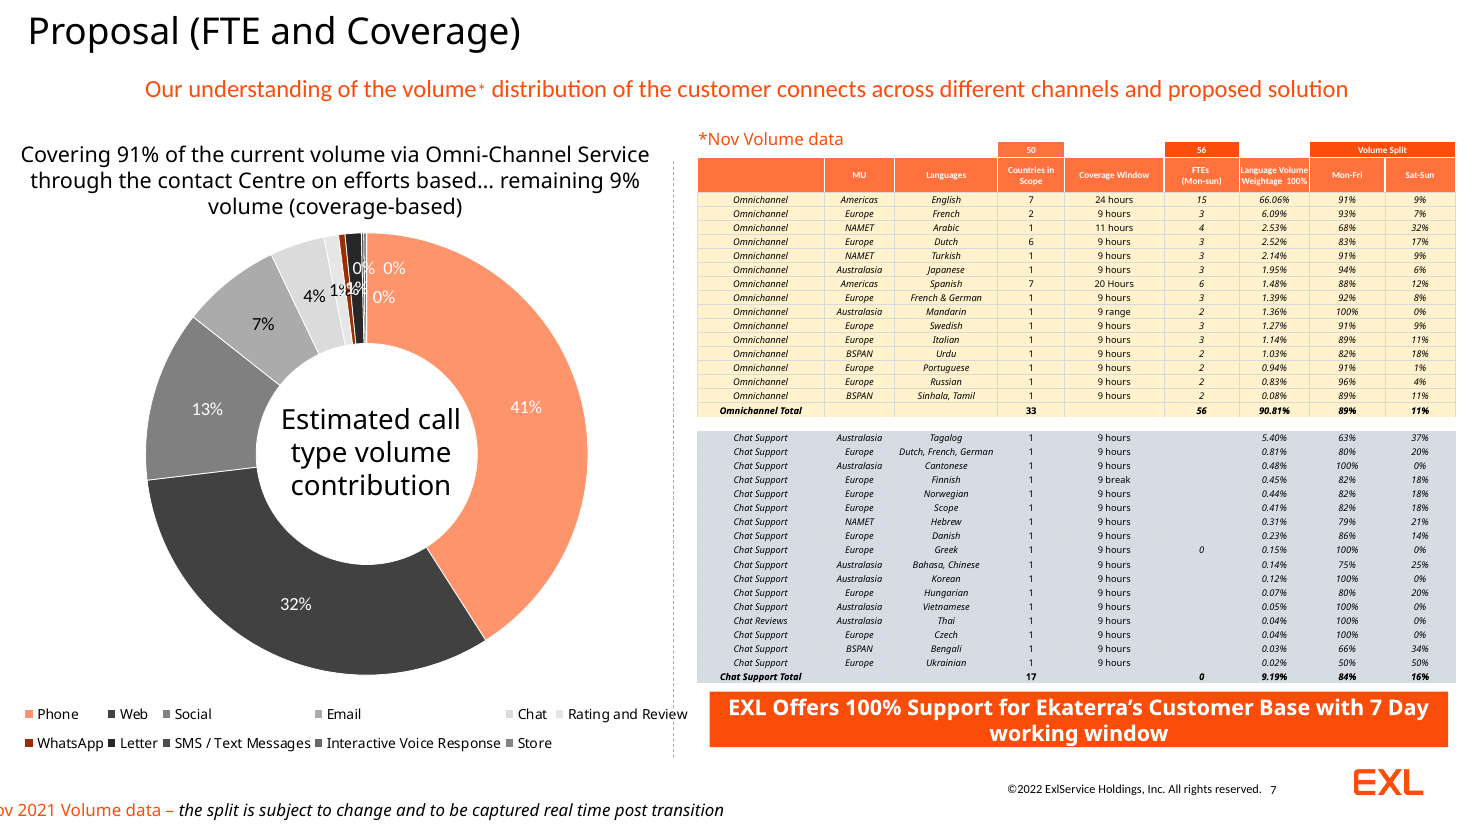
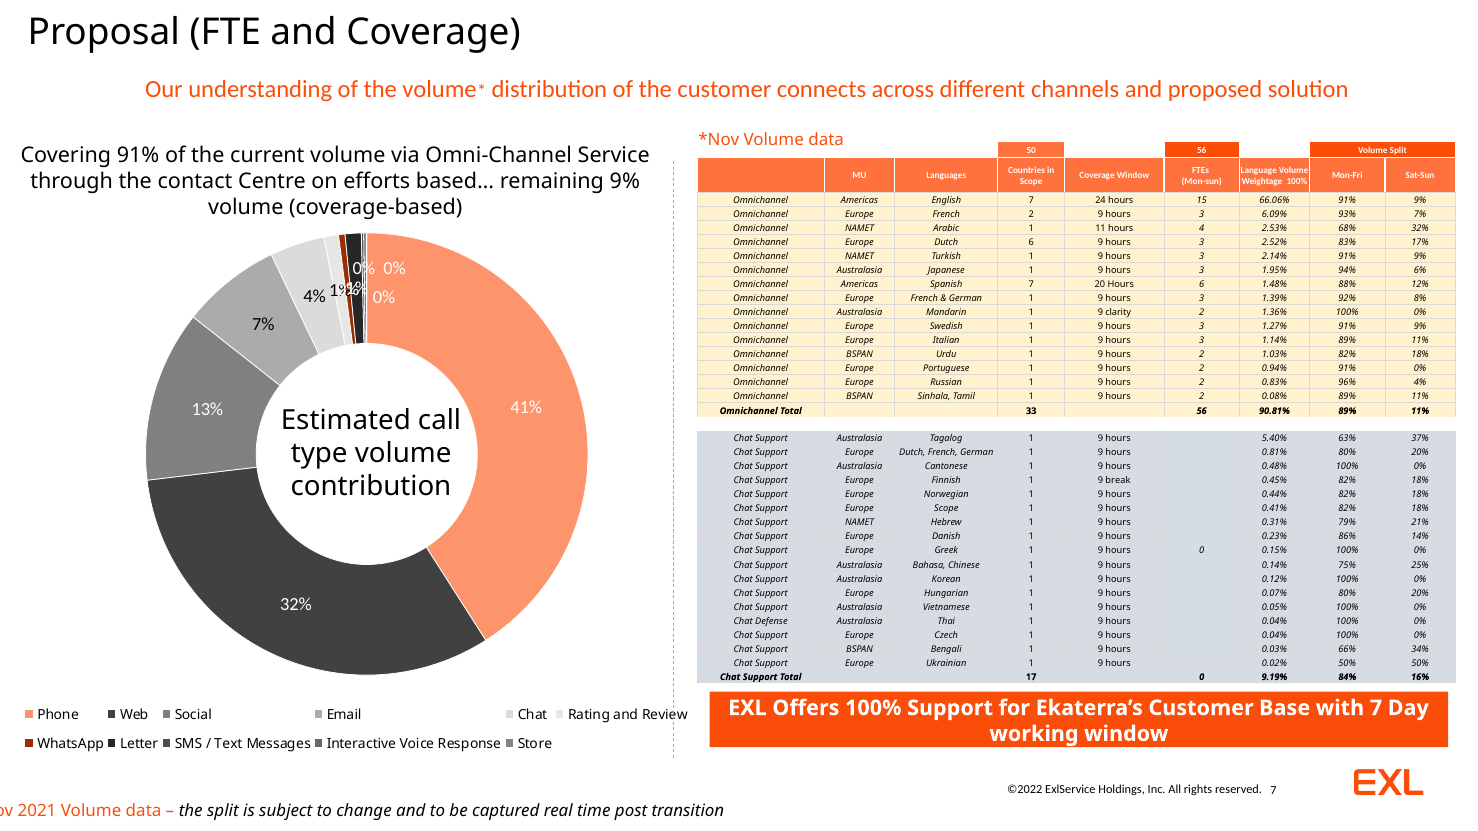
range: range -> clarity (1118, 313)
91% 1%: 1% -> 0% (1420, 369)
Reviews: Reviews -> Defense (771, 621)
